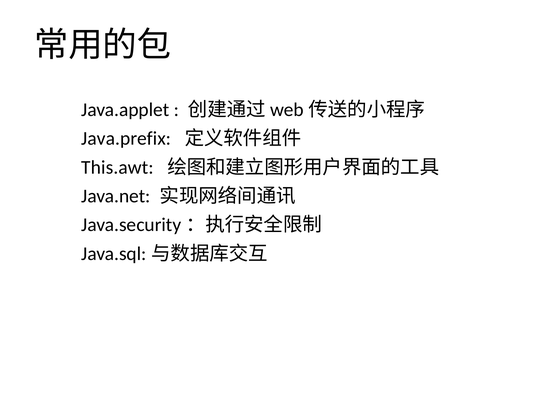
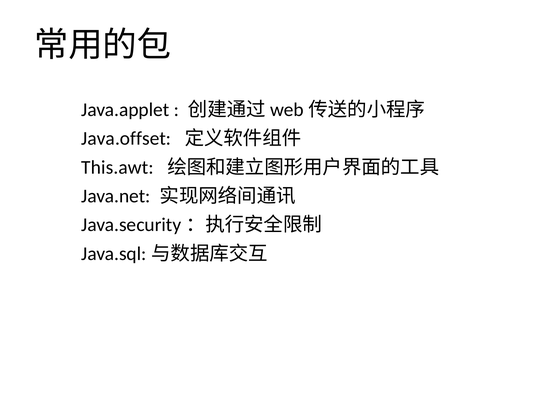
Java.prefix: Java.prefix -> Java.offset (126, 139)
